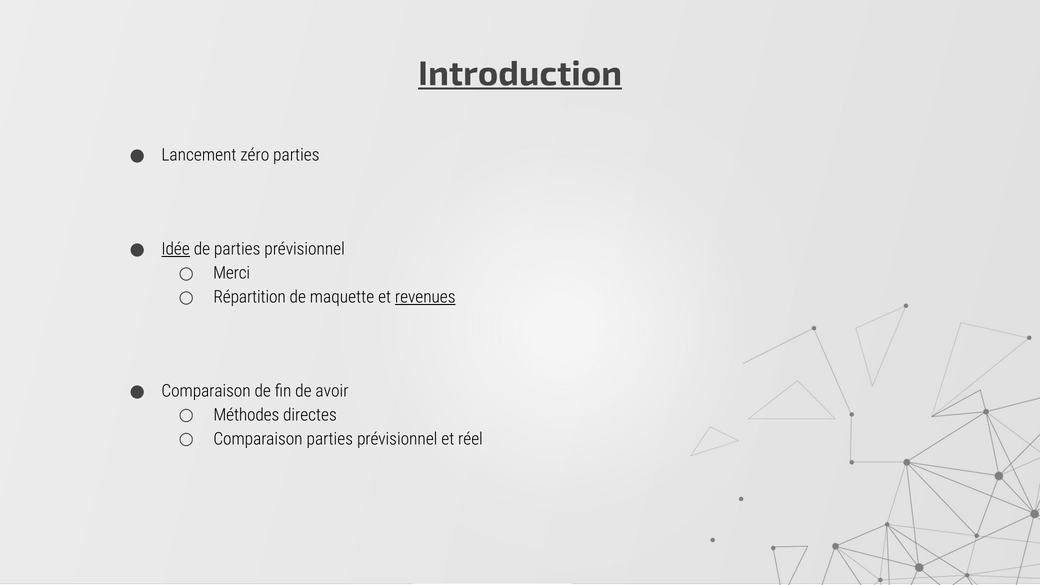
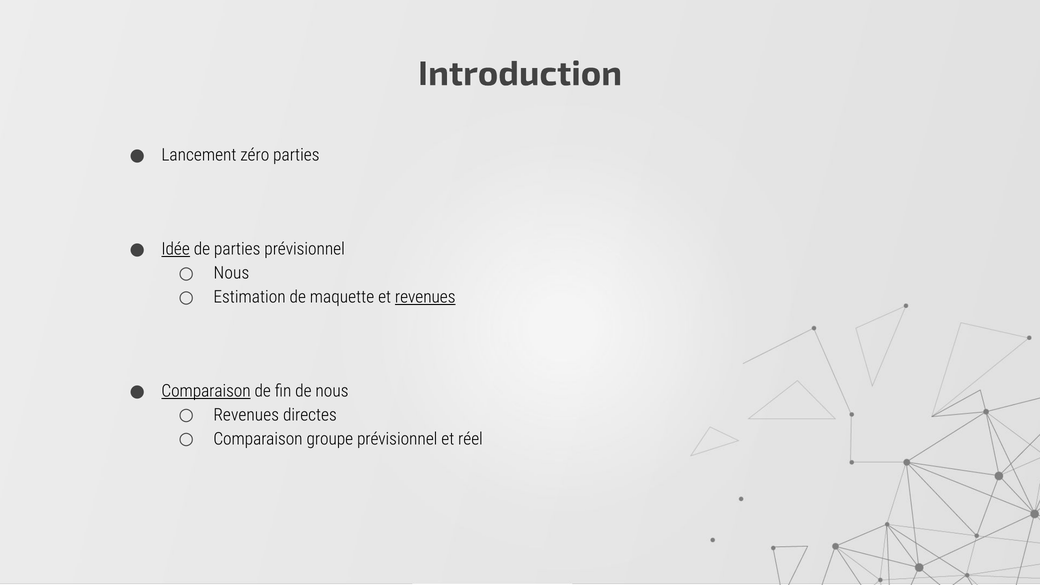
Introduction underline: present -> none (520, 74)
Merci: Merci -> Nous (231, 273)
Répartition: Répartition -> Estimation (250, 297)
Comparaison underline: none -> present (206, 391)
de avoir: avoir -> nous (332, 391)
Méthodes: Méthodes -> Revenues (246, 415)
Comparaison parties: parties -> groupe (330, 439)
